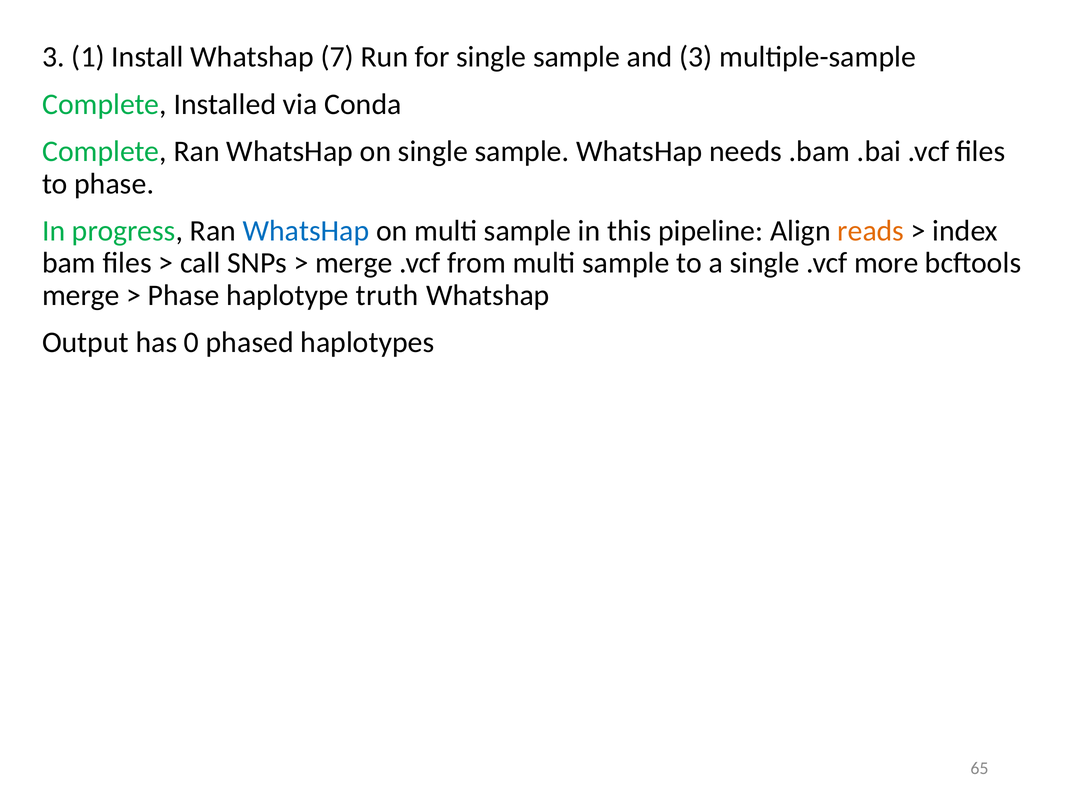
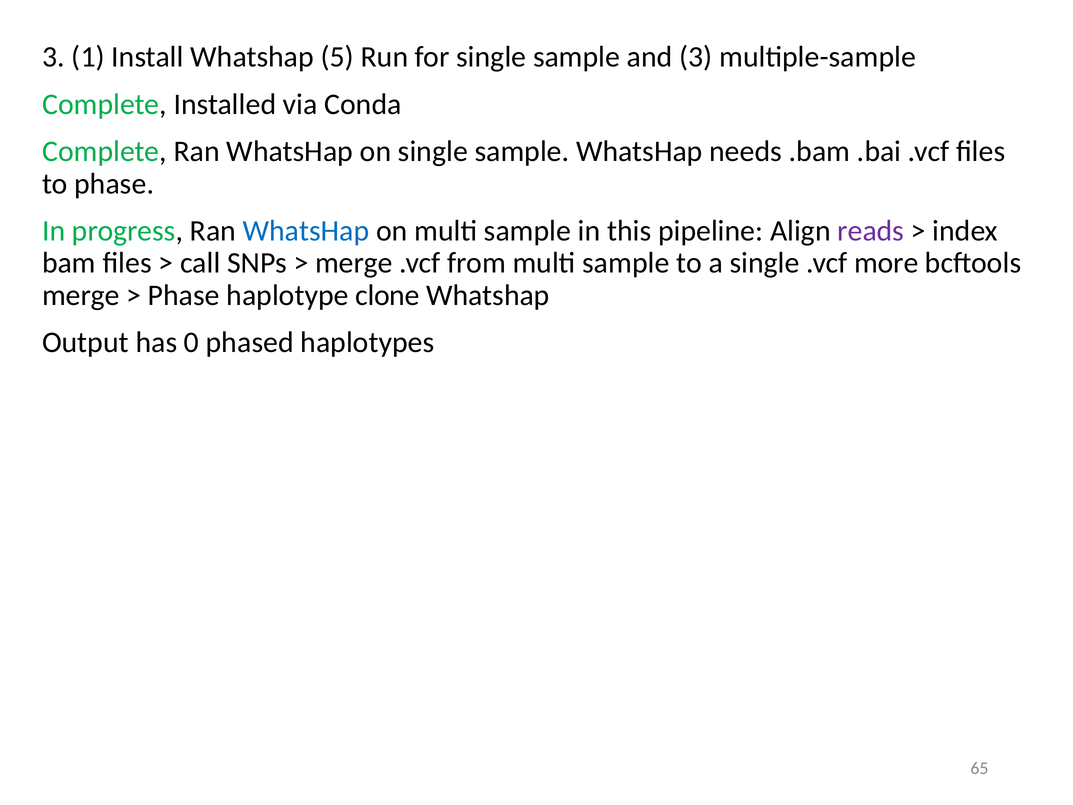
7: 7 -> 5 (337, 57)
reads colour: orange -> purple (871, 231)
truth: truth -> clone (387, 295)
